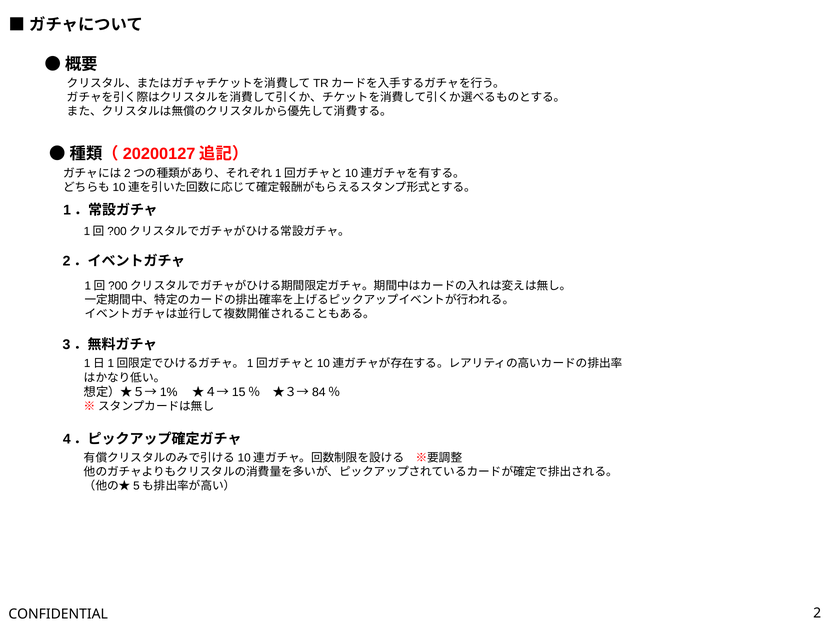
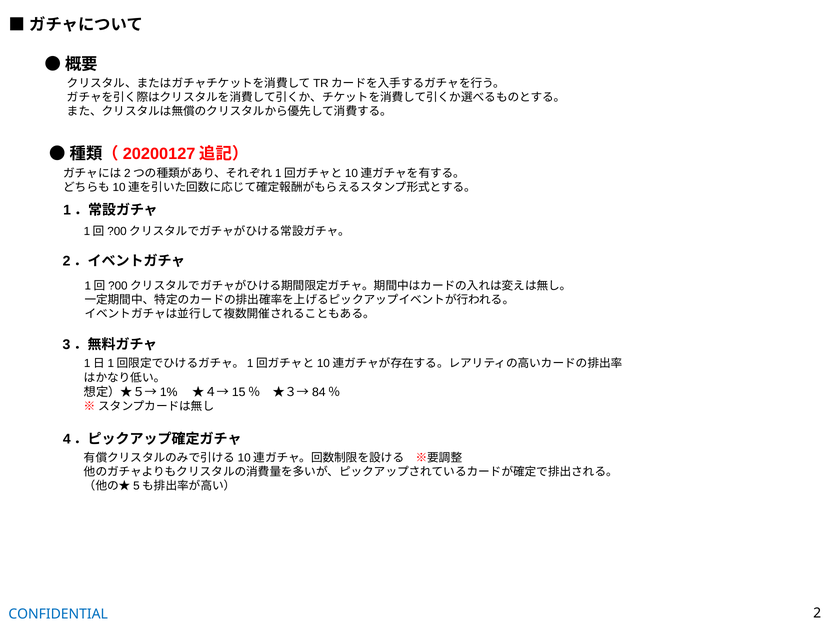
CONFIDENTIAL colour: black -> blue (58, 614)
